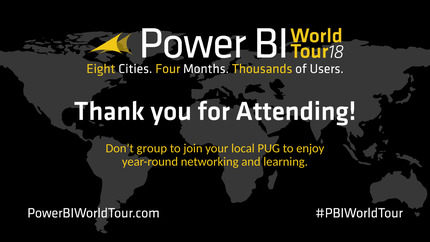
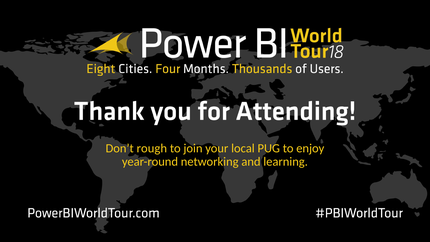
group: group -> rough (152, 148)
